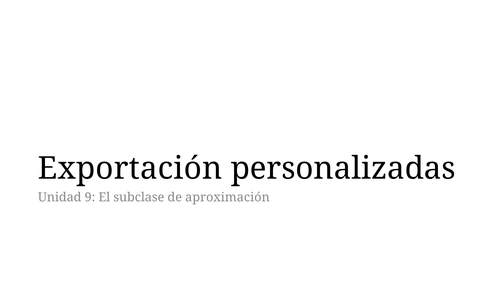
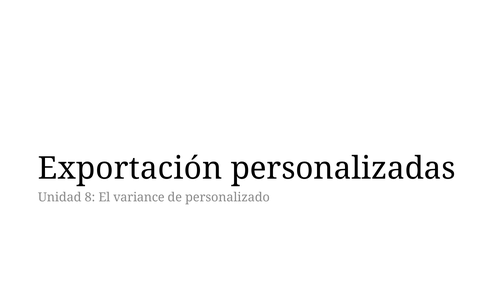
9: 9 -> 8 (90, 197)
subclase: subclase -> variance (139, 197)
aproximación: aproximación -> personalizado (228, 197)
